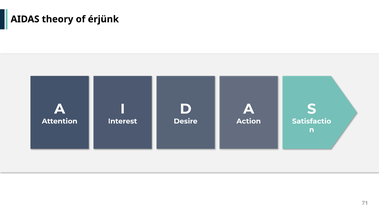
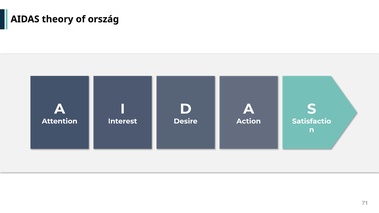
érjünk: érjünk -> ország (103, 19)
